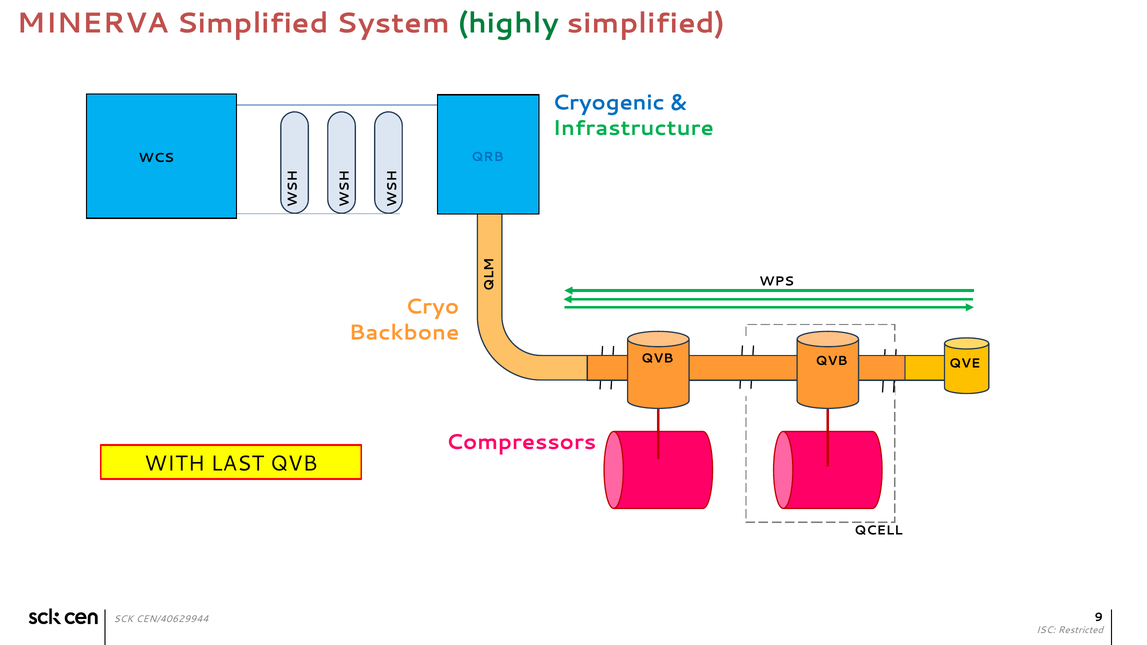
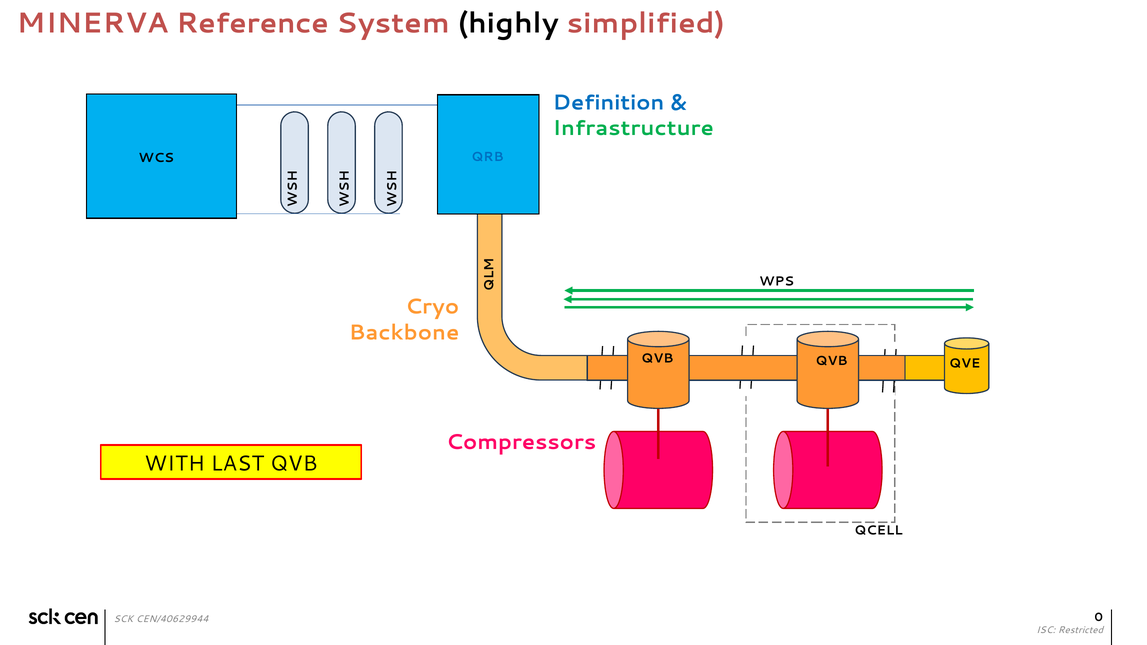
MINERVA Simplified: Simplified -> Reference (253, 24)
highly colour: green -> black (508, 24)
Cryogenic: Cryogenic -> Definition (608, 103)
9: 9 -> 0 (1099, 618)
